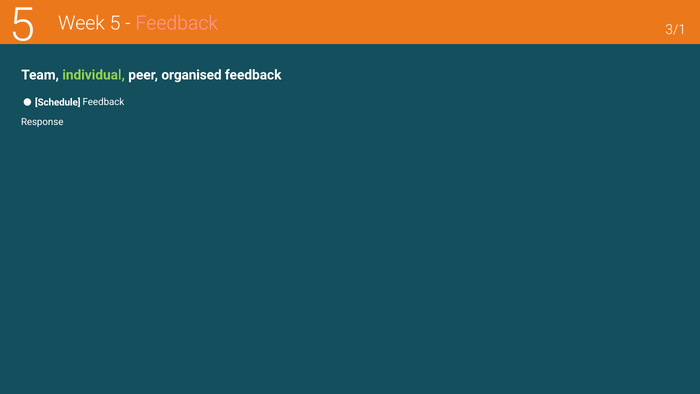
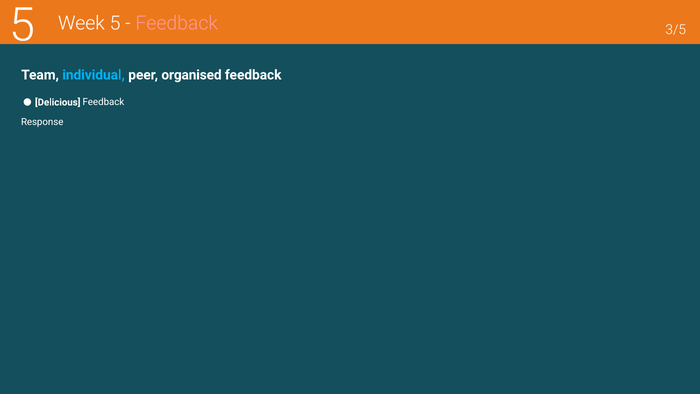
3/1: 3/1 -> 3/5 (676, 30)
individual colour: light green -> light blue (94, 75)
Schedule: Schedule -> Delicious (58, 102)
